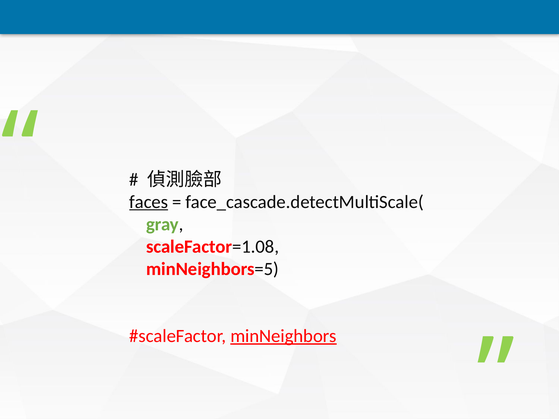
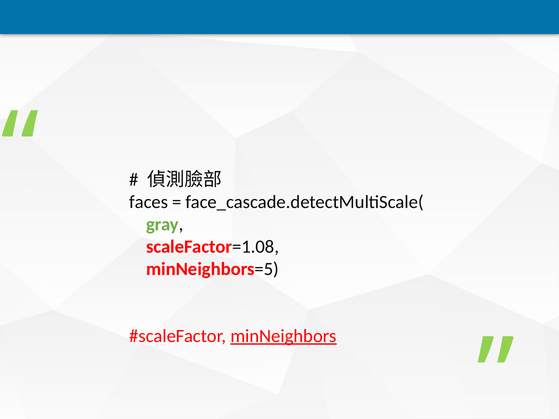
faces underline: present -> none (149, 202)
